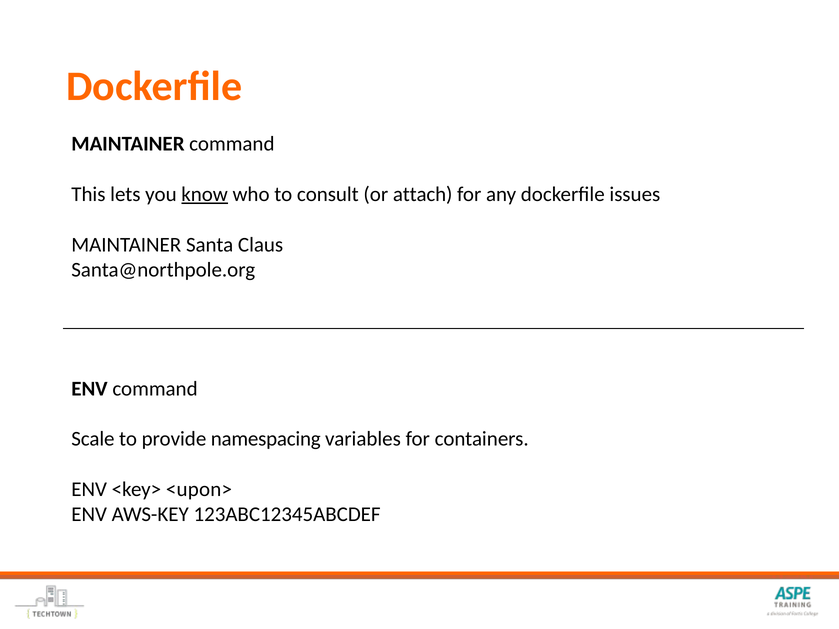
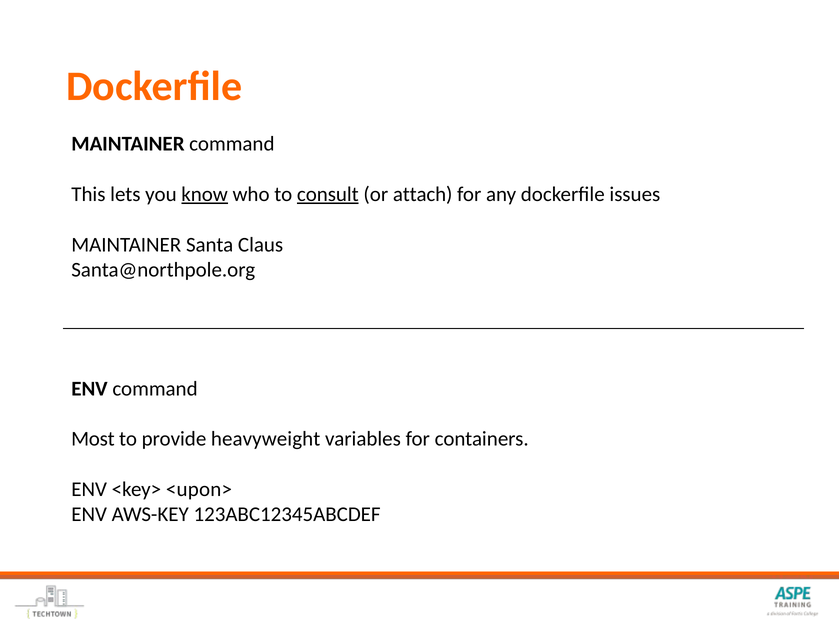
consult underline: none -> present (328, 194)
Scale: Scale -> Most (93, 439)
namespacing: namespacing -> heavyweight (266, 439)
